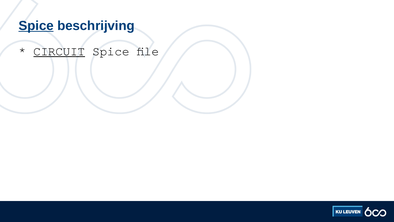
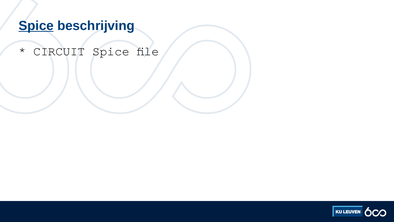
CIRCUIT underline: present -> none (59, 51)
